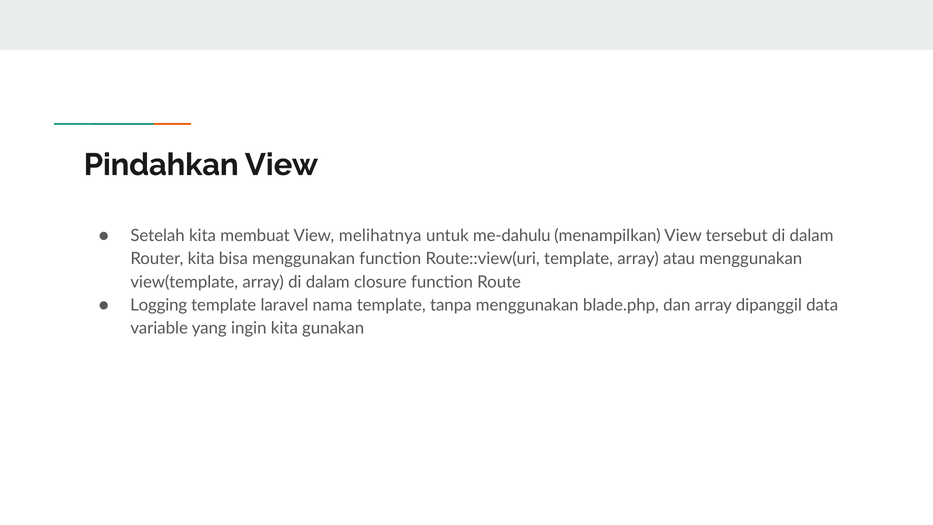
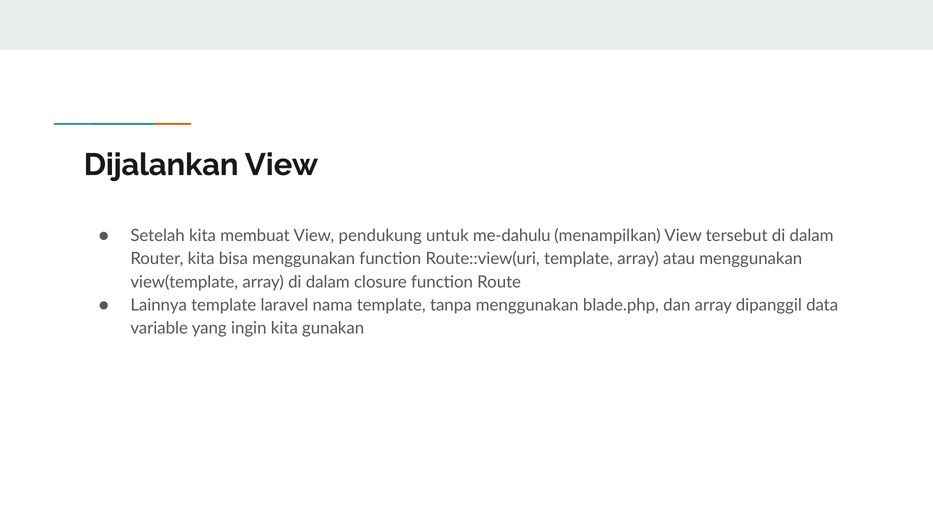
Pindahkan: Pindahkan -> Dijalankan (161, 165)
melihatnya: melihatnya -> pendukung (380, 236)
Logging: Logging -> Lainnya (159, 305)
